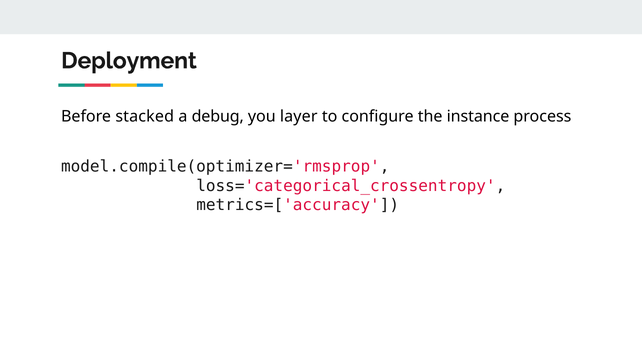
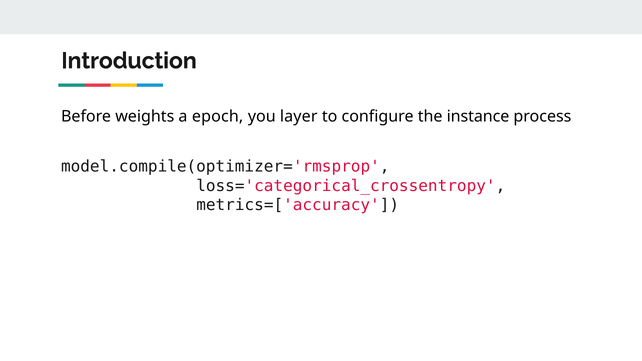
Deployment: Deployment -> Introduction (129, 61)
stacked: stacked -> weights (145, 116)
debug: debug -> epoch (218, 116)
